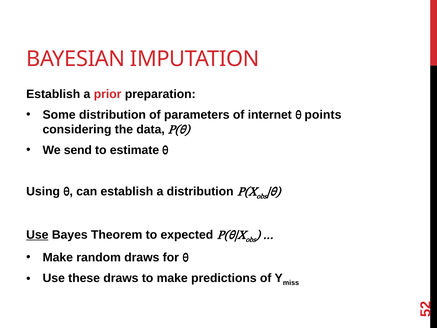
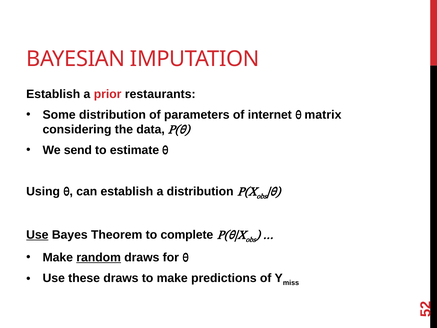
preparation: preparation -> restaurants (160, 94)
points: points -> matrix (323, 115)
expected: expected -> complete (187, 235)
random underline: none -> present (99, 257)
